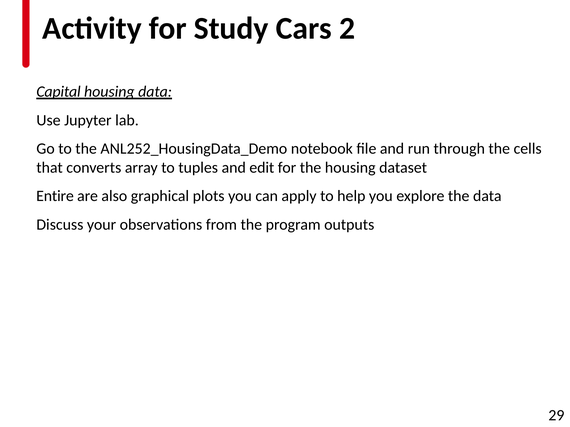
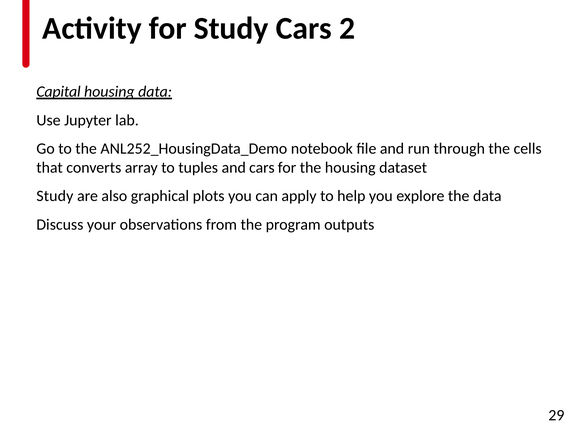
and edit: edit -> cars (262, 168)
Entire: Entire -> Study (55, 196)
